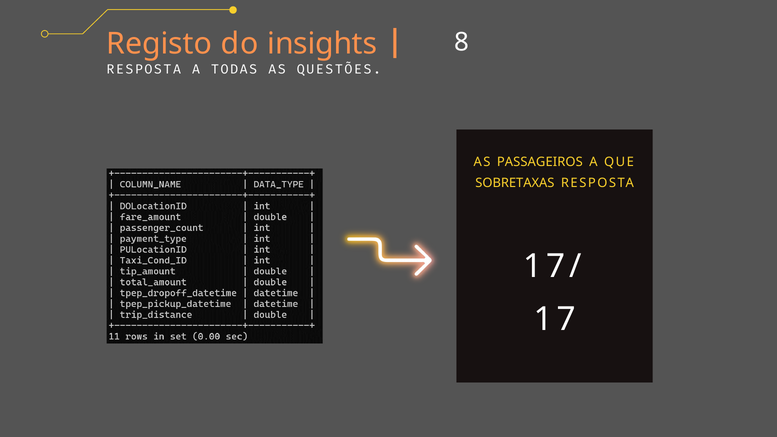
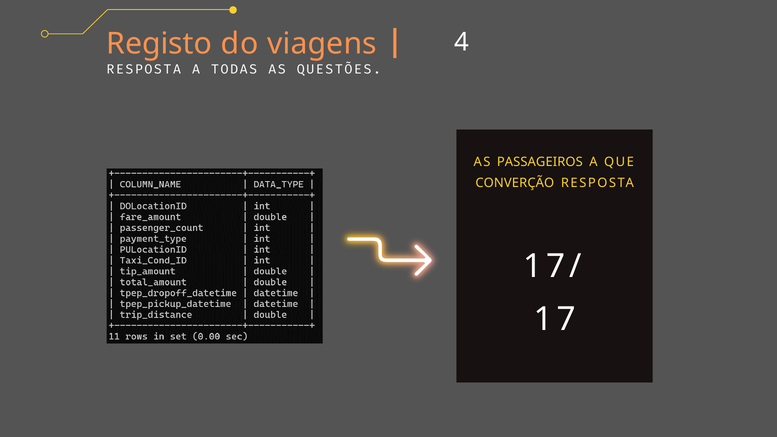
insights: insights -> viagens (322, 44)
8: 8 -> 4 (462, 42)
SOBRETAXAS: SOBRETAXAS -> CONVERÇÃO (515, 183)
